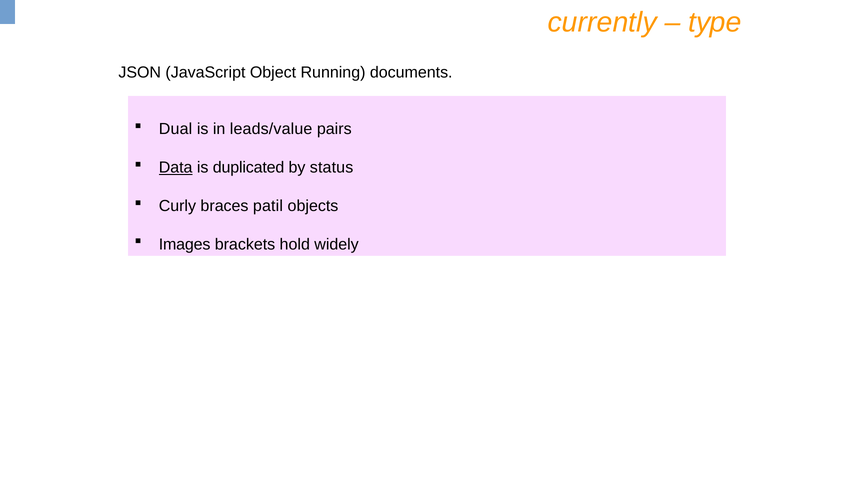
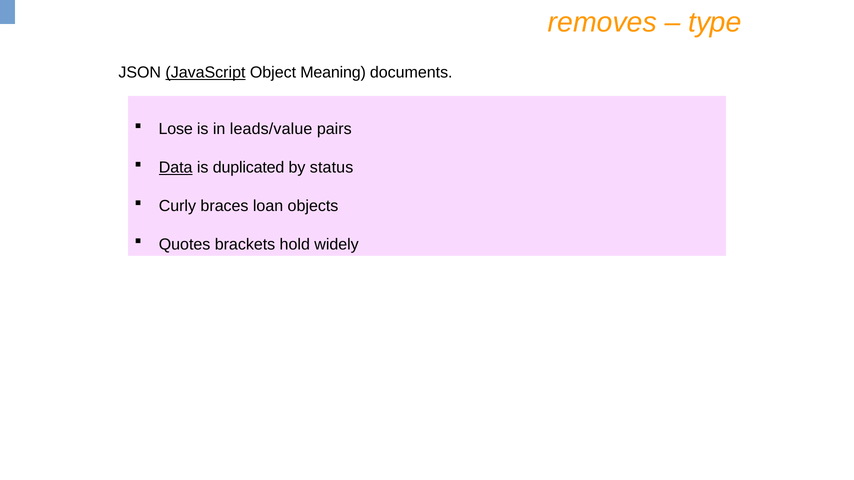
currently: currently -> removes (602, 22)
JavaScript underline: none -> present (205, 73)
Running: Running -> Meaning (333, 73)
Dual: Dual -> Lose (176, 129)
patil: patil -> loan (268, 206)
Images: Images -> Quotes (185, 244)
